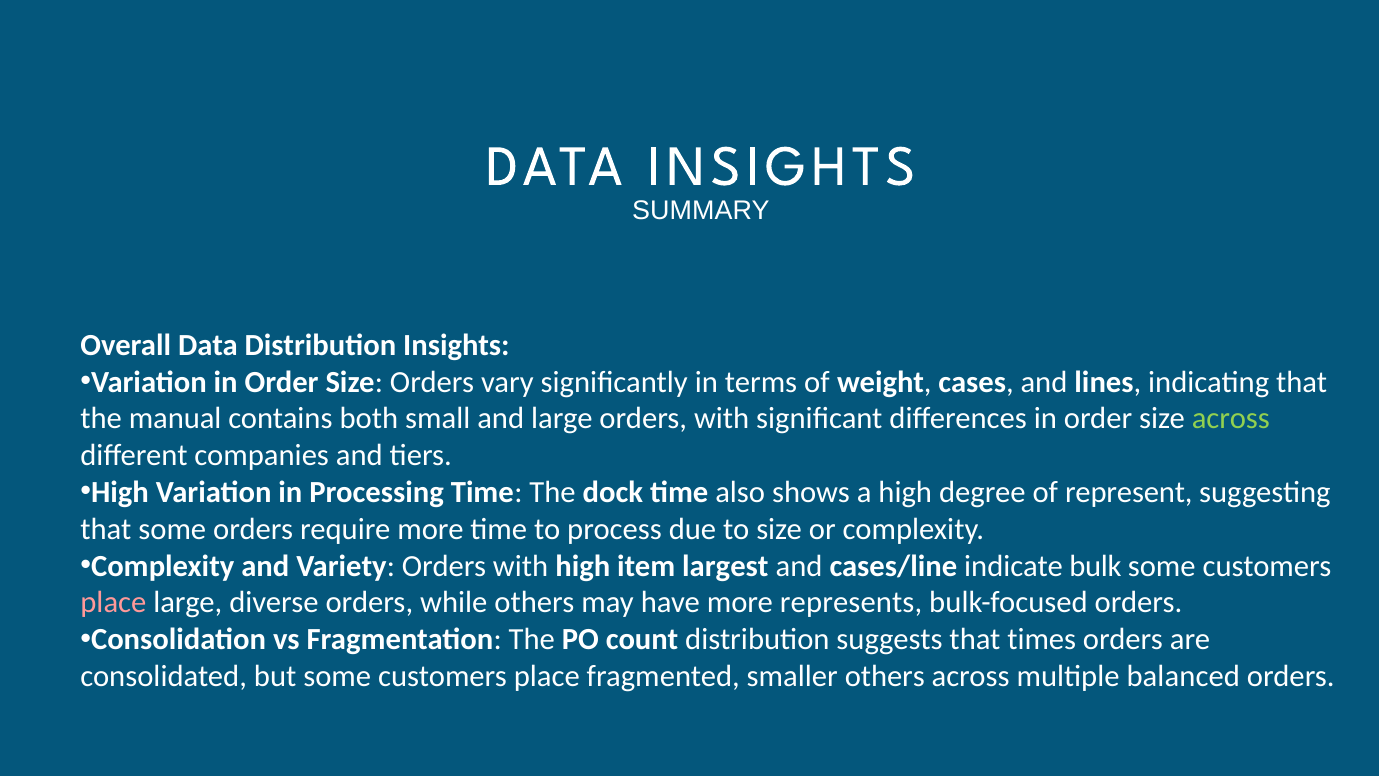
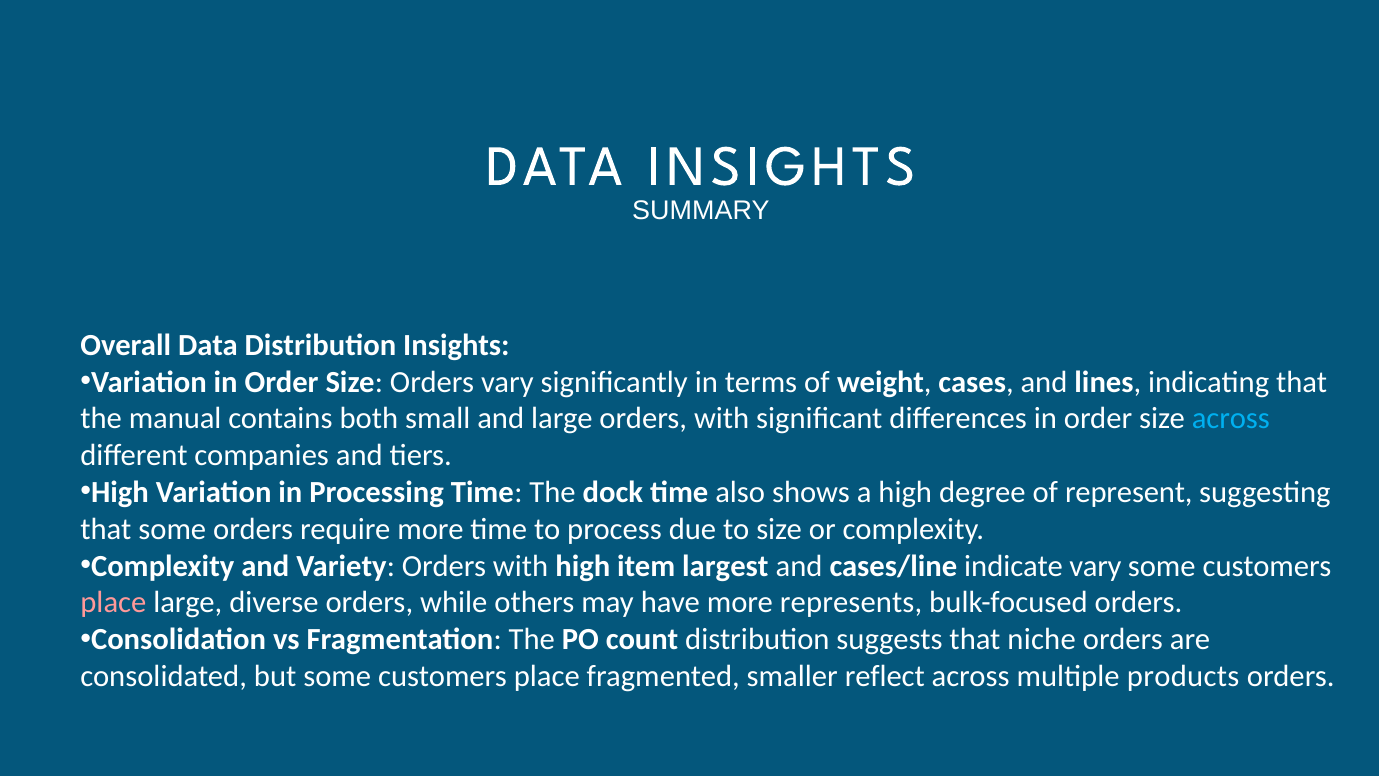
across colour: light green -> light blue (1231, 419)
indicate bulk: bulk -> vary (1095, 566)
times: times -> niche (1042, 639)
smaller others: others -> reflect (885, 676)
balanced: balanced -> products (1183, 676)
